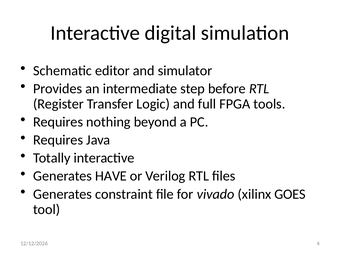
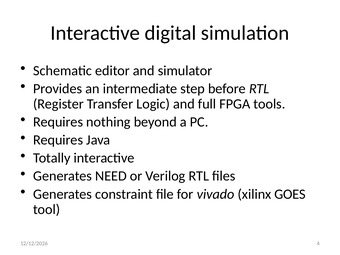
HAVE: HAVE -> NEED (111, 176)
